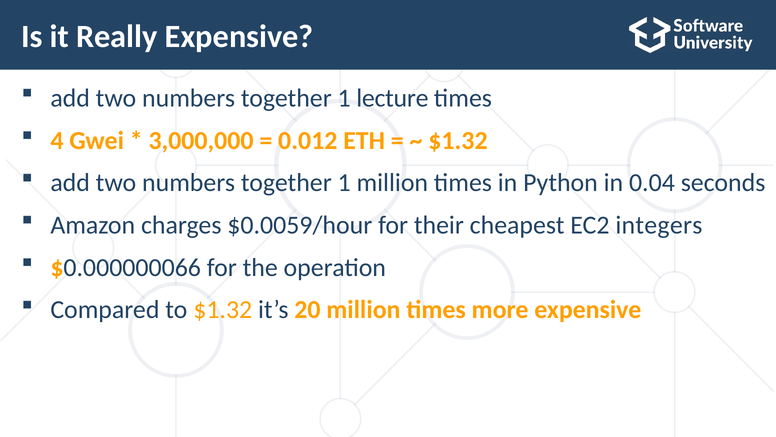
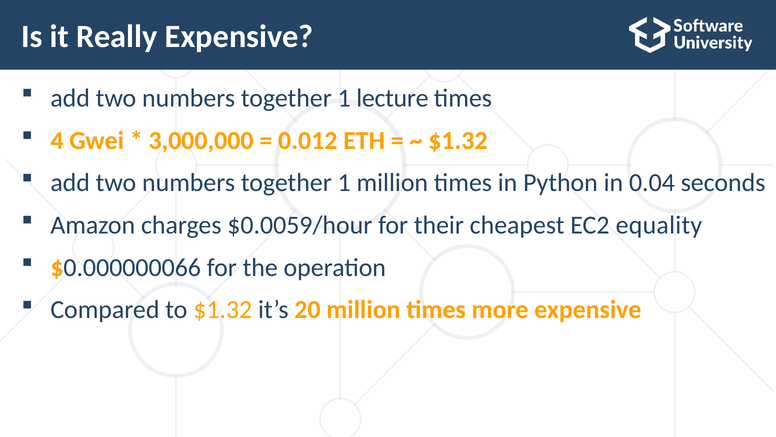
integers: integers -> equality (659, 225)
